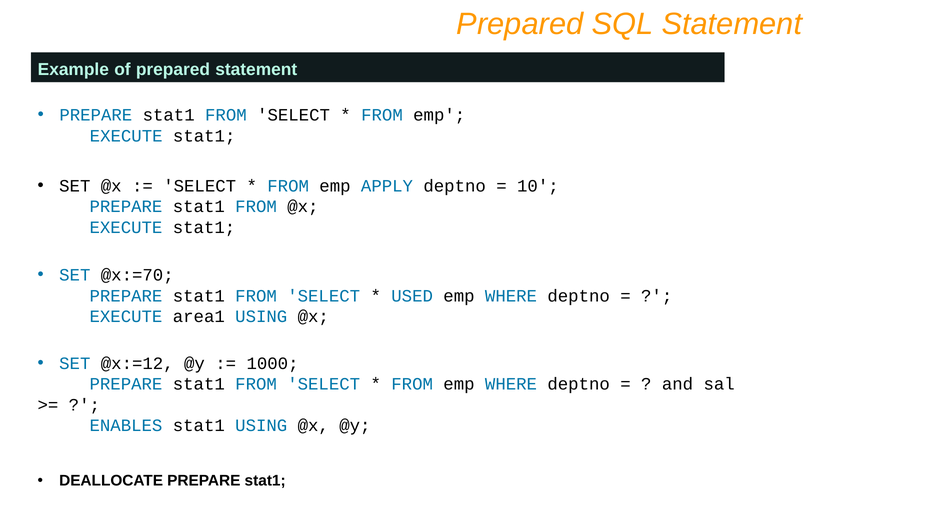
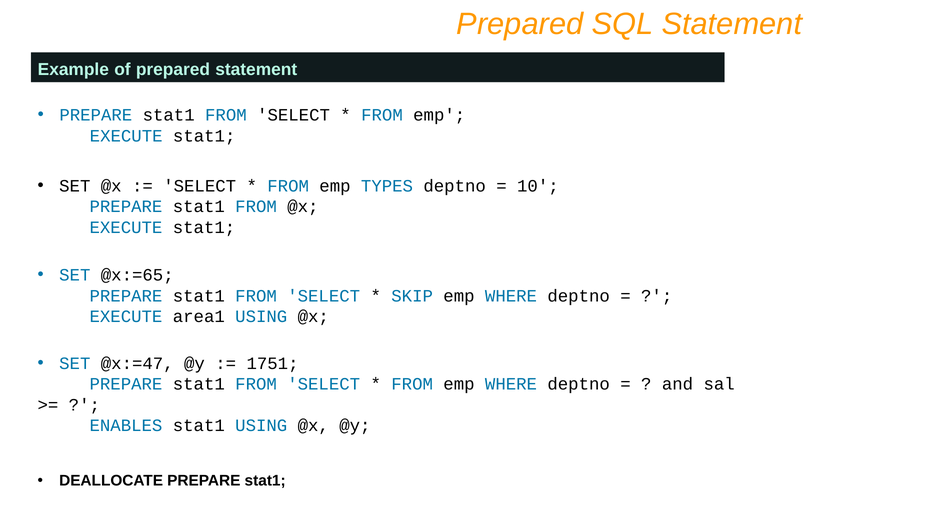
APPLY: APPLY -> TYPES (387, 186)
@x:=70: @x:=70 -> @x:=65 (137, 275)
USED: USED -> SKIP (412, 296)
@x:=12: @x:=12 -> @x:=47 (137, 364)
1000: 1000 -> 1751 (273, 364)
